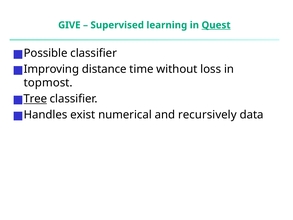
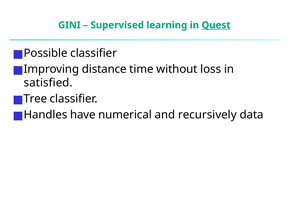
GIVE: GIVE -> GINI (69, 25)
topmost: topmost -> satisfied (48, 83)
Tree underline: present -> none (35, 99)
exist: exist -> have (83, 115)
